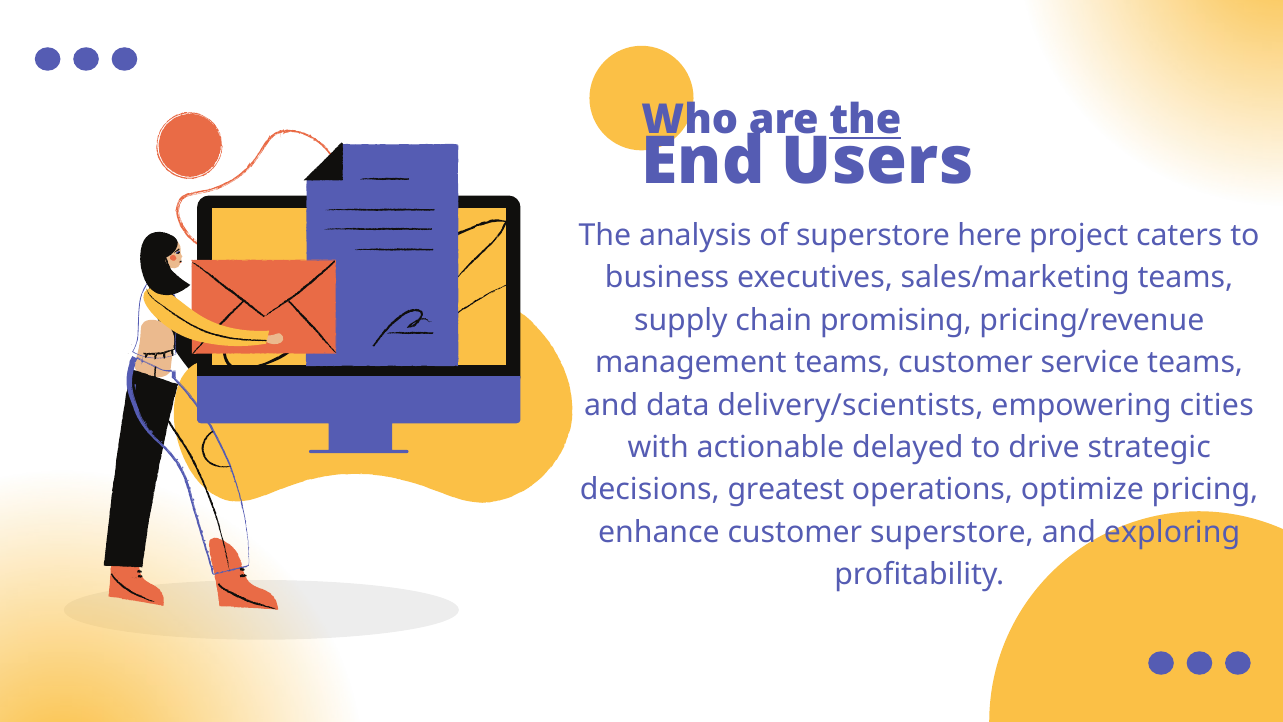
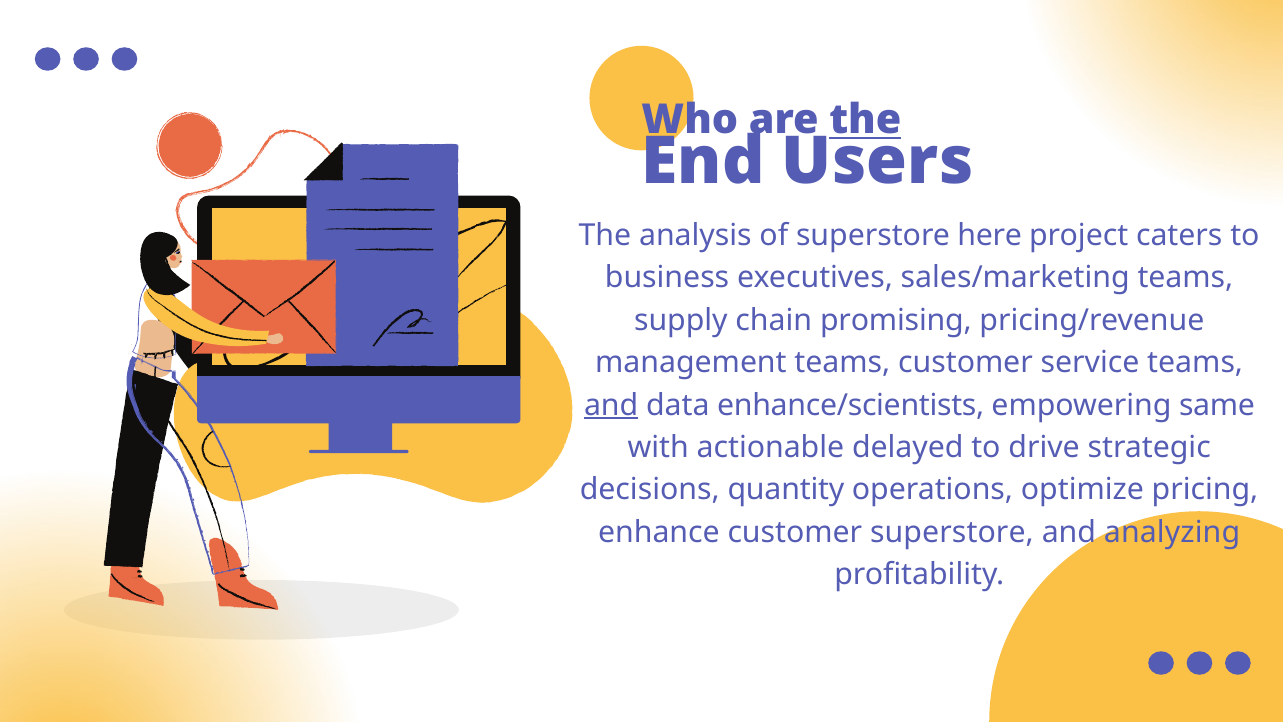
and underline: none -> present (611, 405)
delivery/scientists: delivery/scientists -> enhance/scientists (851, 405)
cities: cities -> same (1217, 405)
greatest: greatest -> quantity (786, 490)
exploring: exploring -> analyzing (1172, 532)
